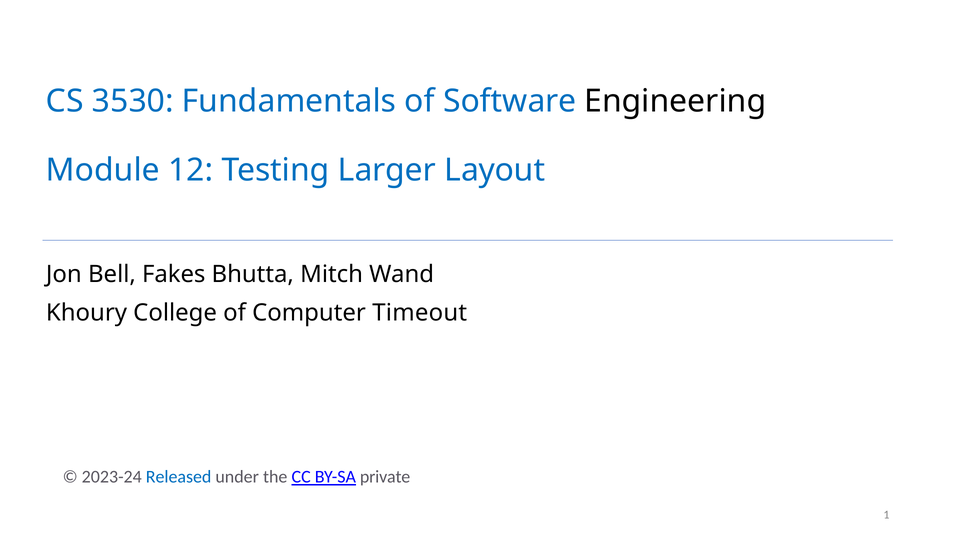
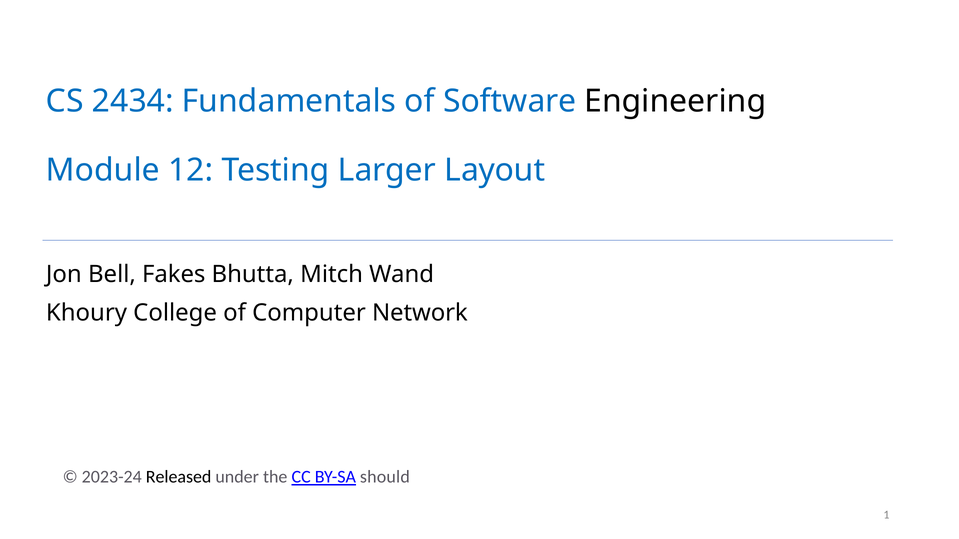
3530: 3530 -> 2434 (133, 101)
Timeout: Timeout -> Network (420, 313)
Released colour: blue -> black (179, 477)
private: private -> should (385, 477)
